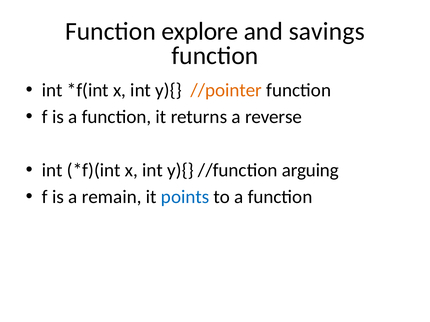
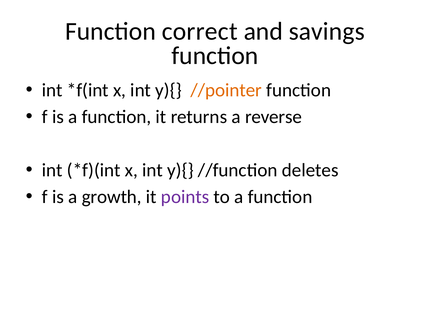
explore: explore -> correct (200, 31)
arguing: arguing -> deletes (310, 171)
remain: remain -> growth (112, 197)
points colour: blue -> purple (185, 197)
